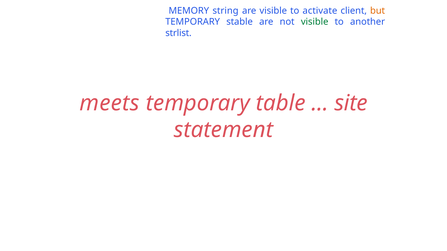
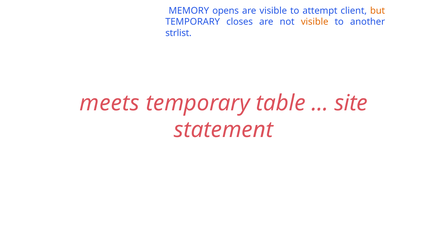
string: string -> opens (226, 11)
activate: activate -> attempt (320, 11)
stable: stable -> closes (240, 22)
visible colour: green -> orange (315, 22)
